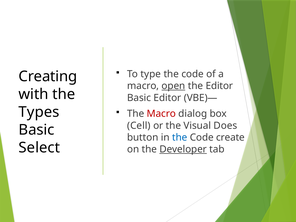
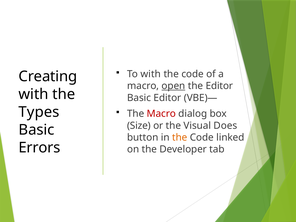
To type: type -> with (151, 74)
Cell: Cell -> Size (139, 126)
the colour: blue -> orange (180, 137)
create: create -> linked (230, 137)
Select: Select -> Errors (39, 148)
Developer underline: present -> none (183, 149)
